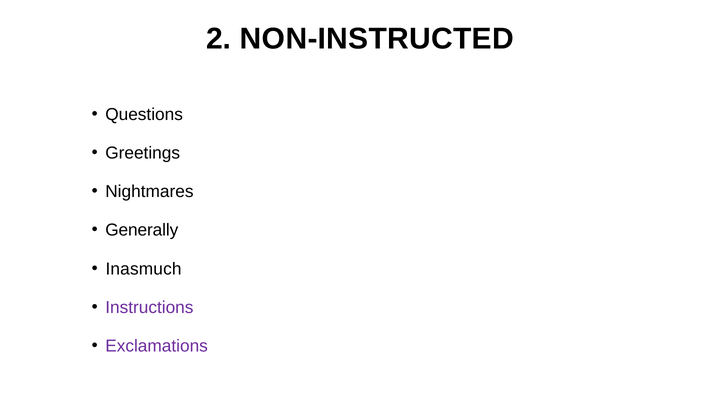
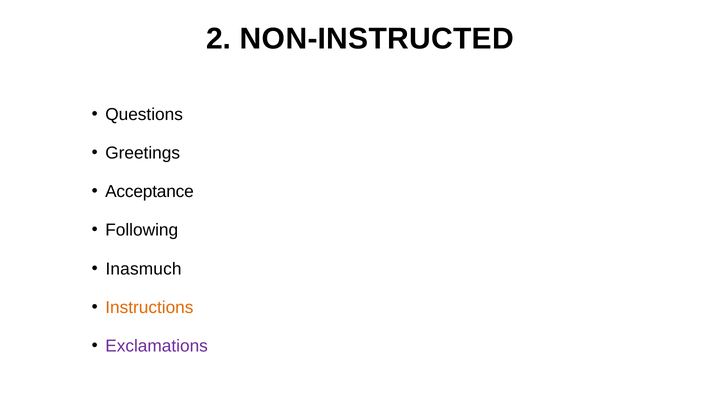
Nightmares: Nightmares -> Acceptance (149, 191)
Generally: Generally -> Following (142, 230)
Instructions colour: purple -> orange (149, 307)
